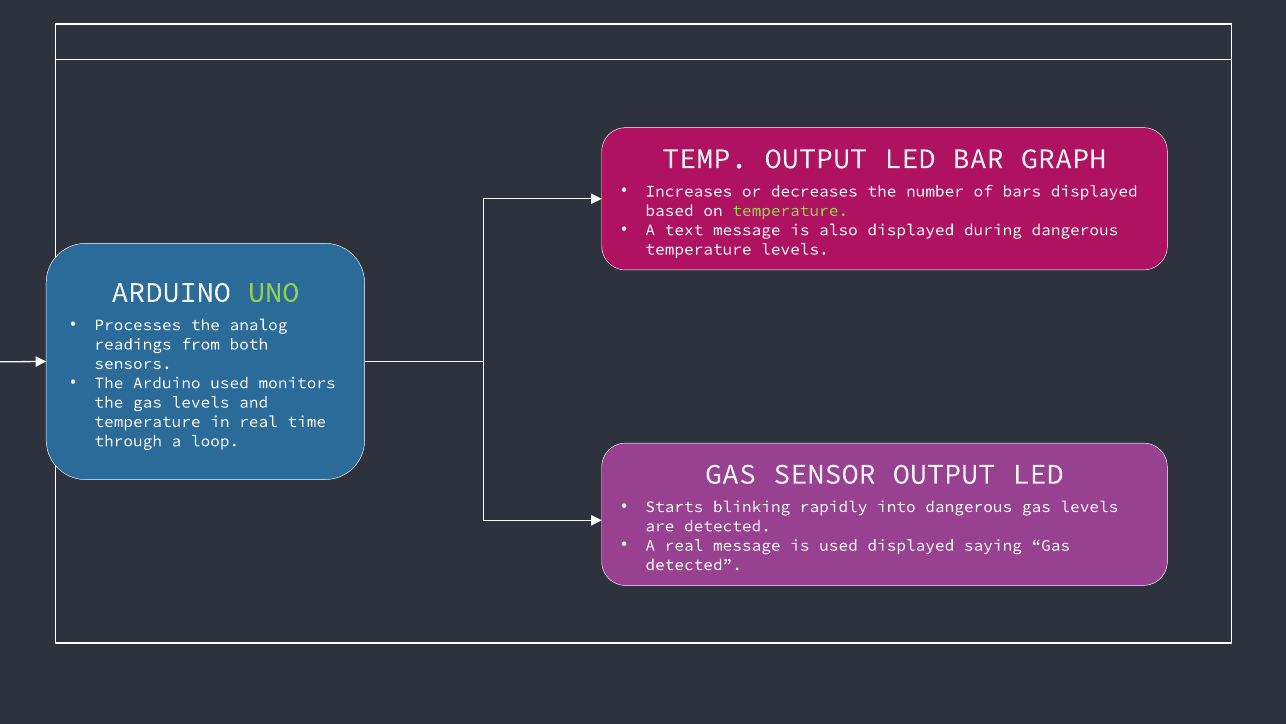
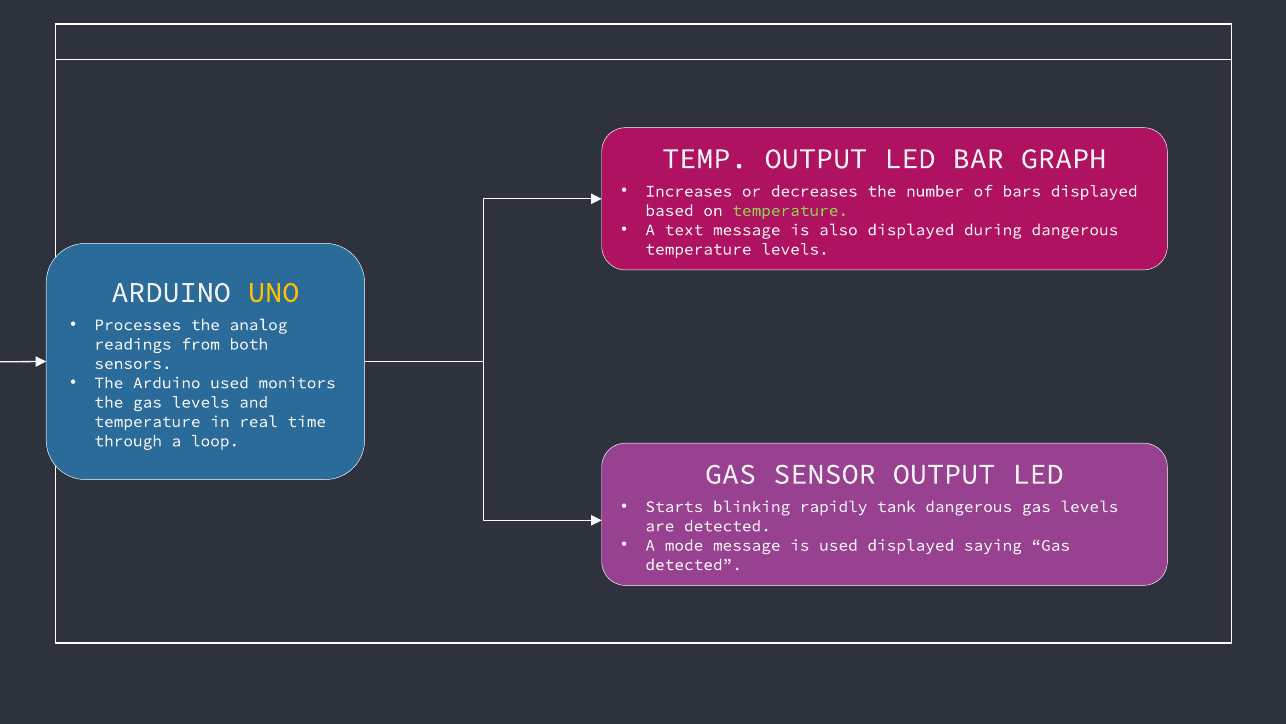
UNO colour: light green -> yellow (274, 292)
into: into -> tank (896, 506)
A real: real -> mode (684, 545)
